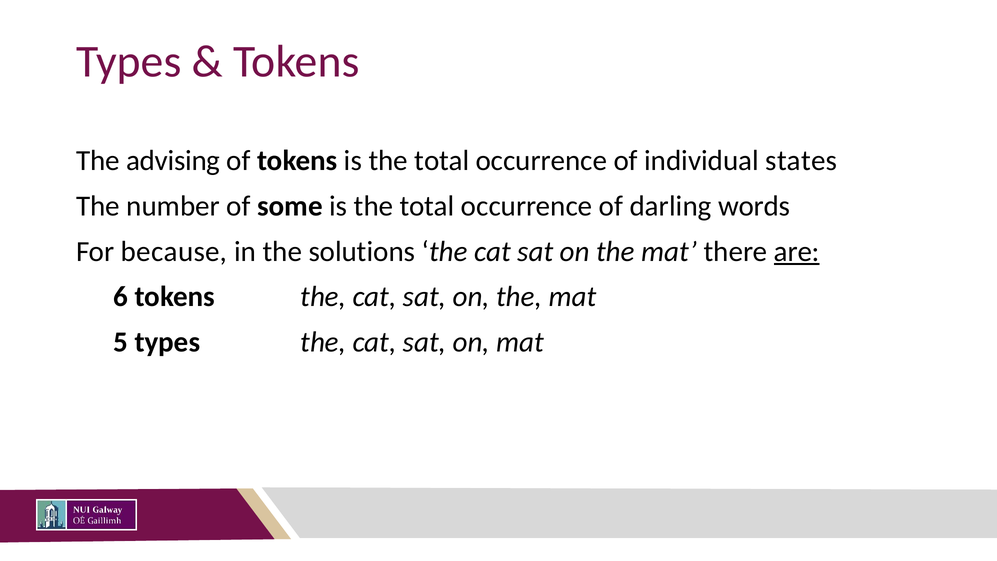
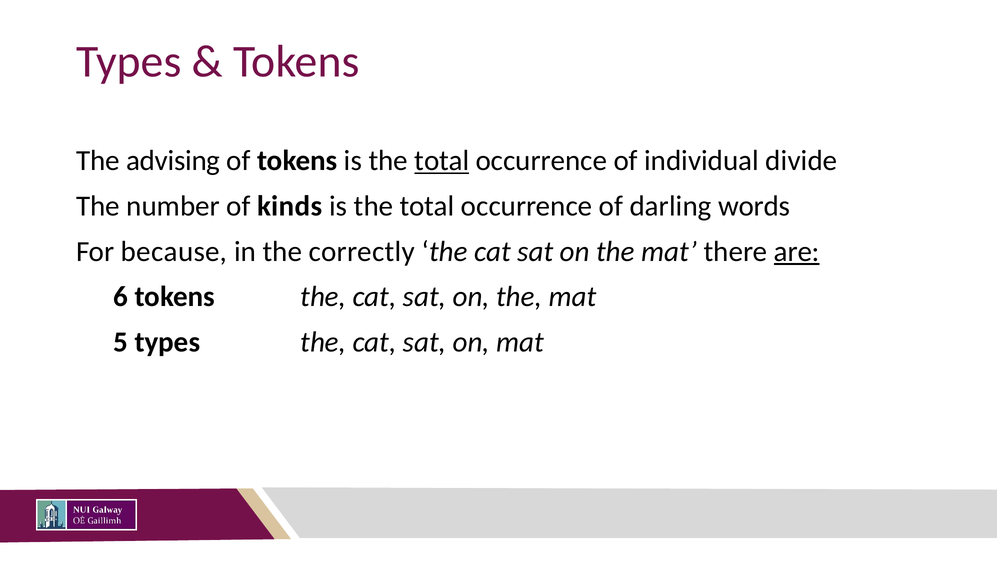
total underline: none -> present (442, 161)
states: states -> divide (801, 161)
some: some -> kinds (290, 206)
solutions: solutions -> correctly (362, 251)
